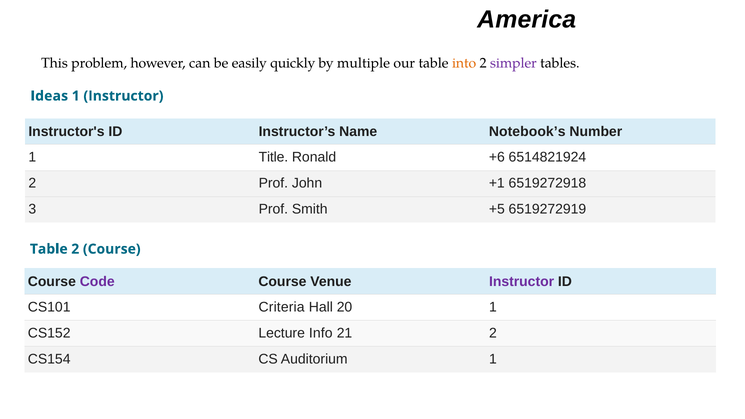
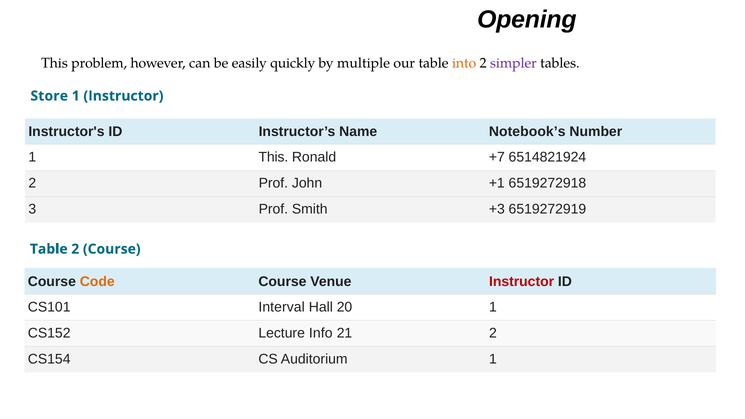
America: America -> Opening (527, 19)
Ideas: Ideas -> Store (49, 96)
1 Title: Title -> This (273, 157)
+6: +6 -> +7 (497, 157)
+5: +5 -> +3 (497, 209)
Code colour: purple -> orange (97, 281)
Instructor colour: purple -> red (522, 281)
Criteria: Criteria -> Interval (282, 307)
